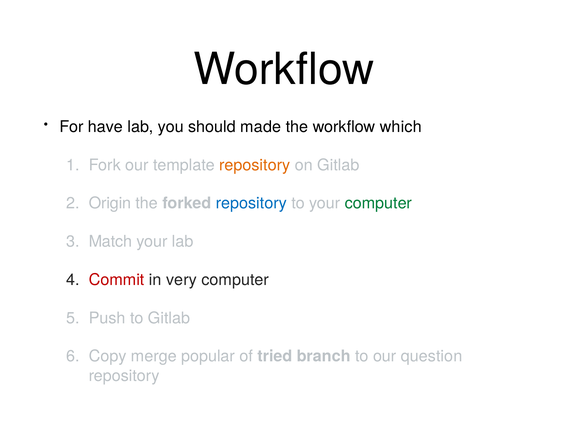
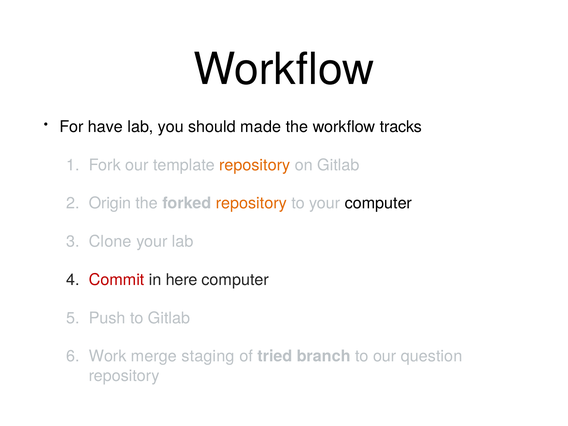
which: which -> tracks (401, 127)
repository colour: blue -> orange (251, 203)
computer colour: green -> black (378, 203)
Match: Match -> Clone (110, 242)
very: very -> here (182, 280)
Copy: Copy -> Work (108, 356)
popular: popular -> staging (208, 356)
